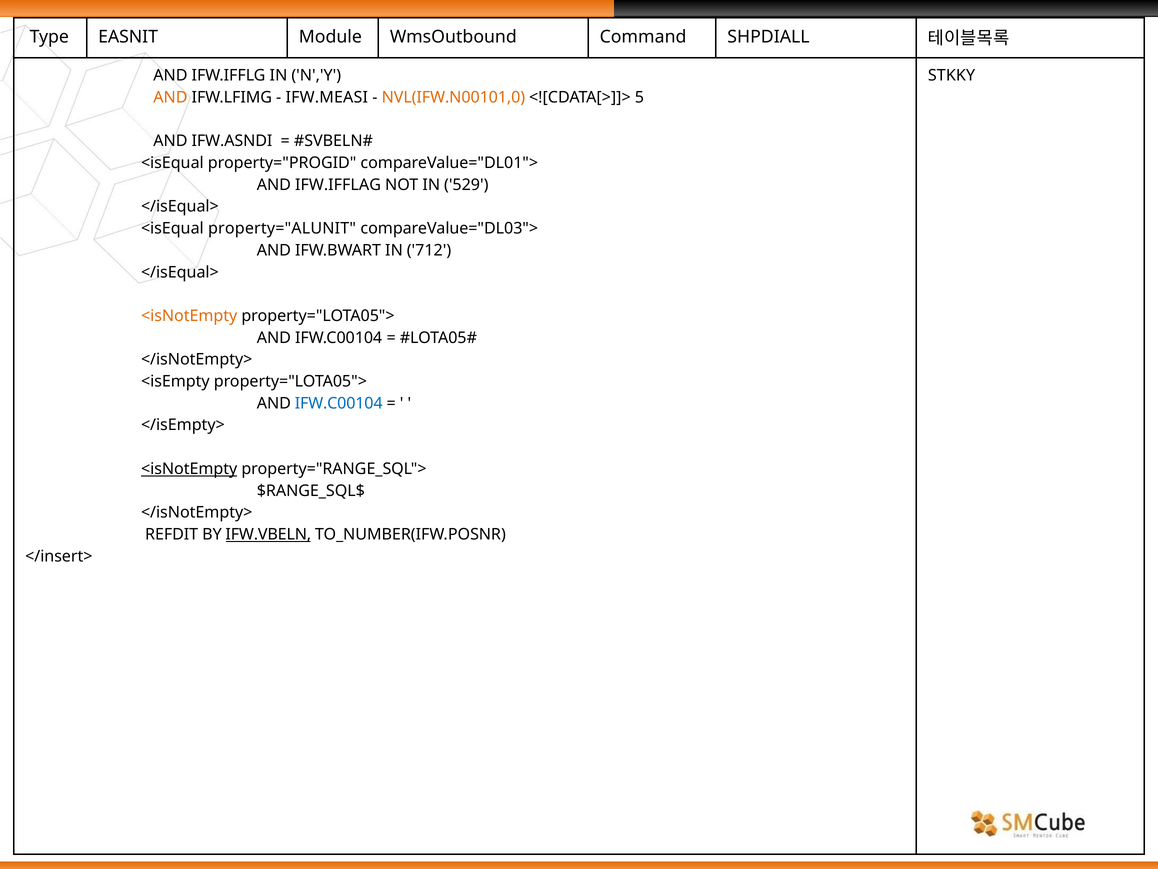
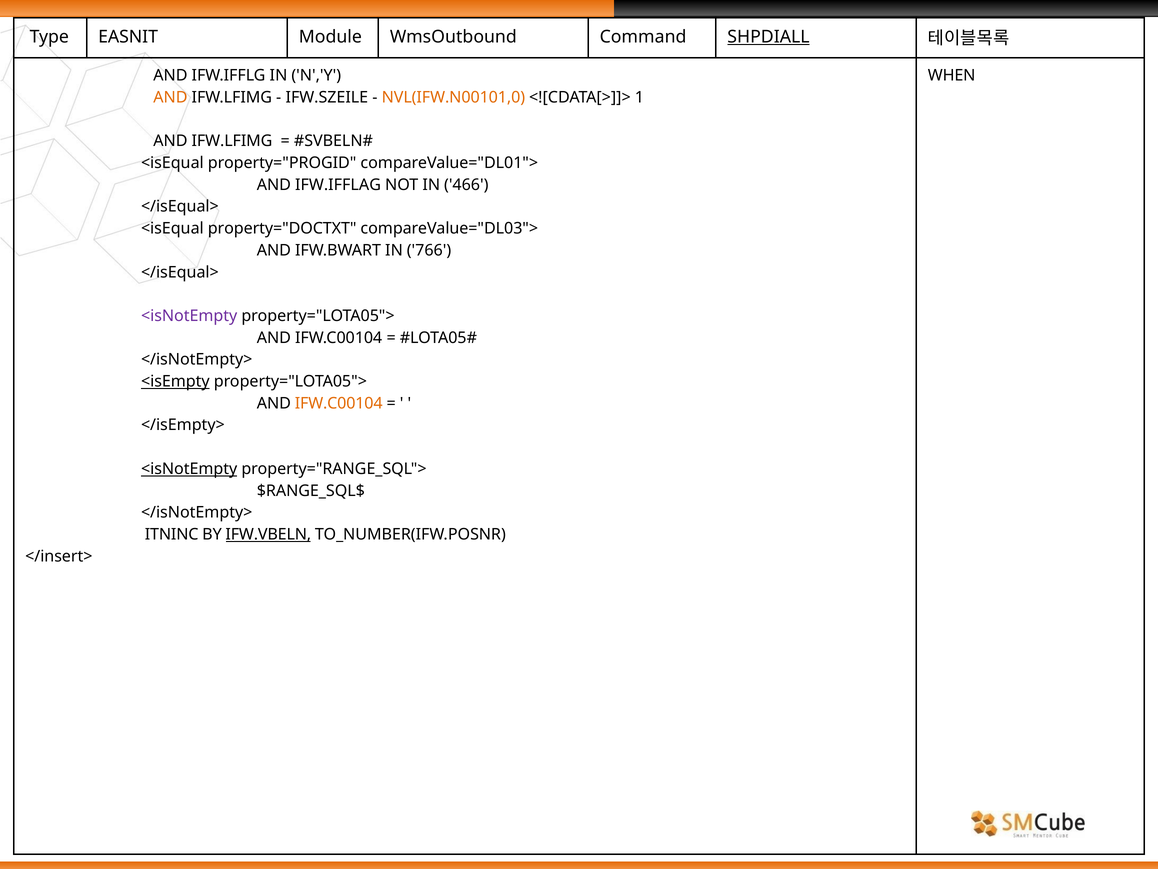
SHPDIALL underline: none -> present (768, 37)
STKKY: STKKY -> WHEN (952, 76)
IFW.MEASI: IFW.MEASI -> IFW.SZEILE (327, 97)
5: 5 -> 1 (639, 97)
IFW.ASNDI: IFW.ASNDI -> IFW.LFIMG (232, 141)
529: 529 -> 466 (466, 185)
property="ALUNIT: property="ALUNIT -> property="DOCTXT (282, 228)
712: 712 -> 766 (429, 250)
<isNotEmpty colour: orange -> purple (189, 316)
<isEmpty underline: none -> present (175, 381)
IFW.C00104 colour: blue -> orange (339, 403)
REFDIT: REFDIT -> ITNINC (172, 534)
